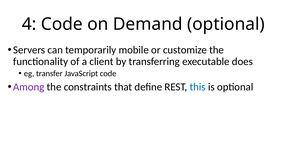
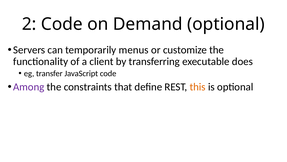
4: 4 -> 2 (29, 24)
mobile: mobile -> menus (134, 50)
this colour: blue -> orange (198, 87)
